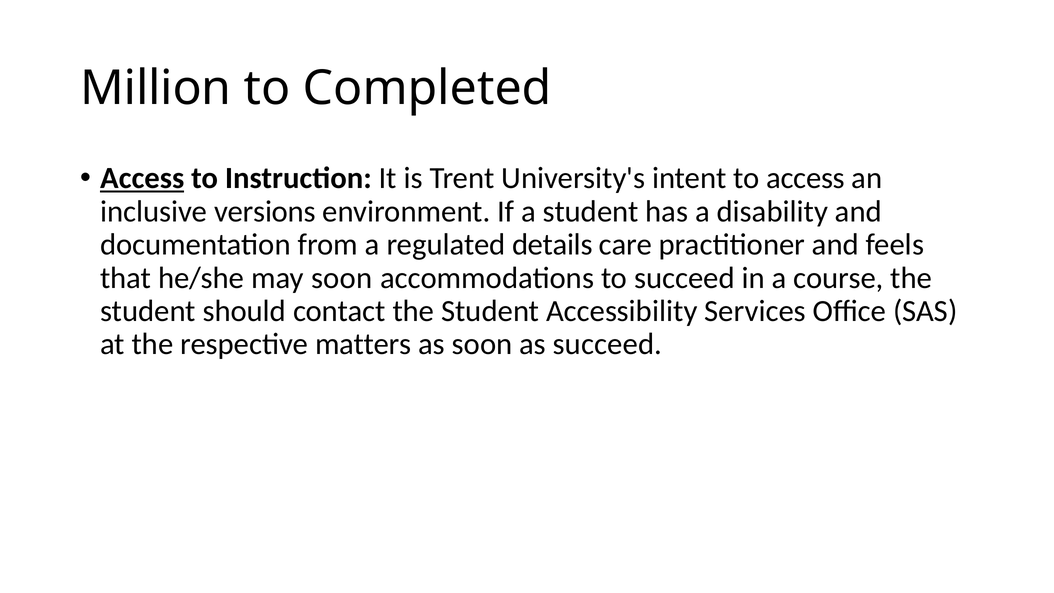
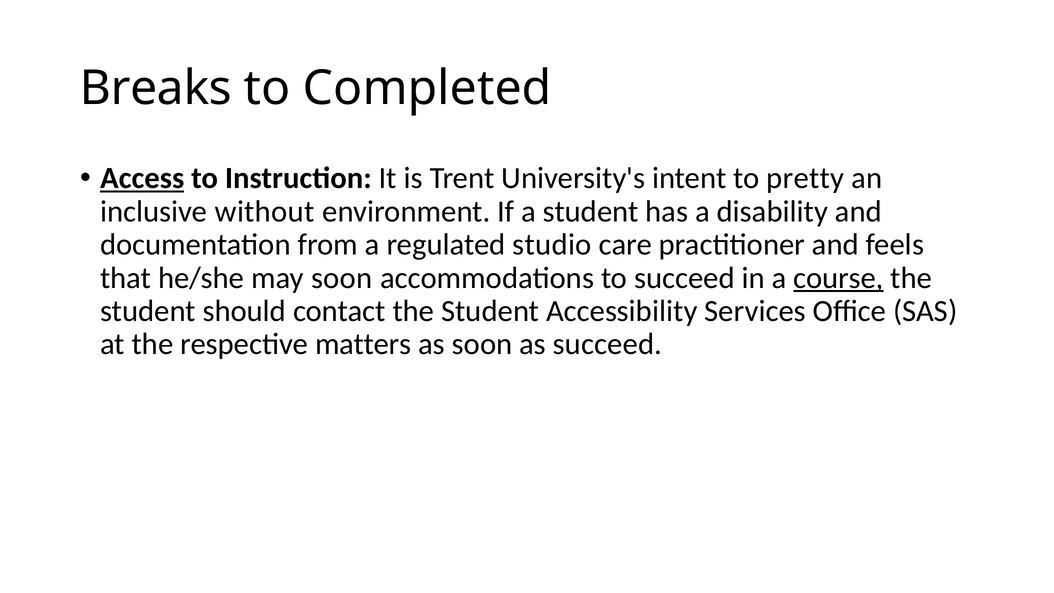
Million: Million -> Breaks (156, 89)
to access: access -> pretty (805, 178)
versions: versions -> without (265, 211)
details: details -> studio (552, 245)
course underline: none -> present (838, 278)
